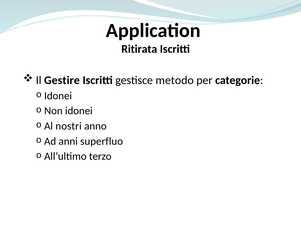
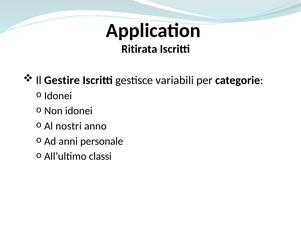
metodo: metodo -> variabili (175, 80)
superfluo: superfluo -> personale (102, 142)
terzo: terzo -> classi (100, 157)
